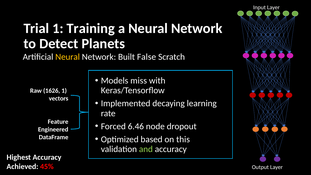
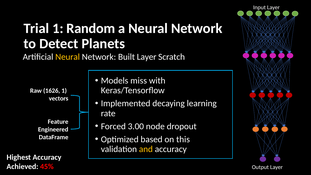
Training: Training -> Random (91, 28)
Built False: False -> Layer (147, 57)
6.46: 6.46 -> 3.00 (136, 126)
and colour: light green -> yellow (146, 149)
